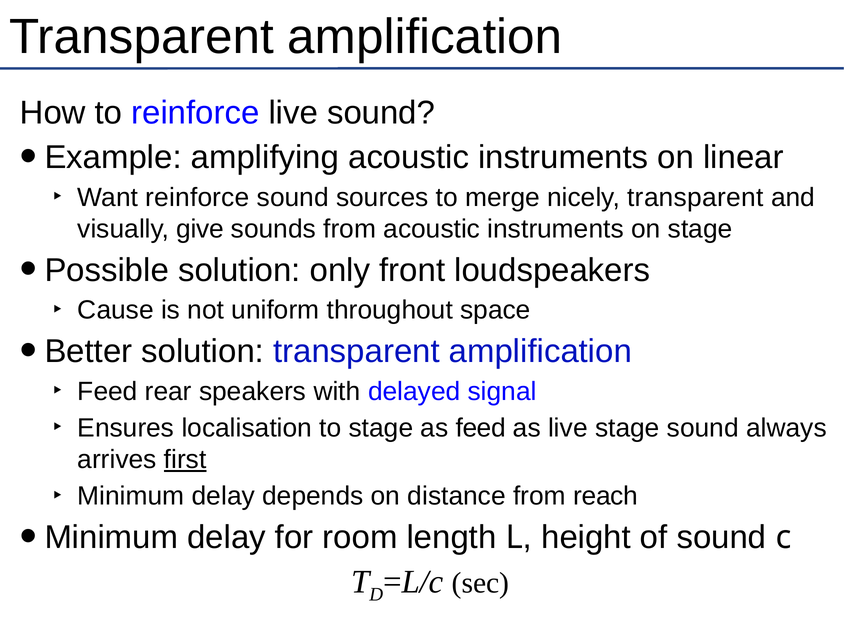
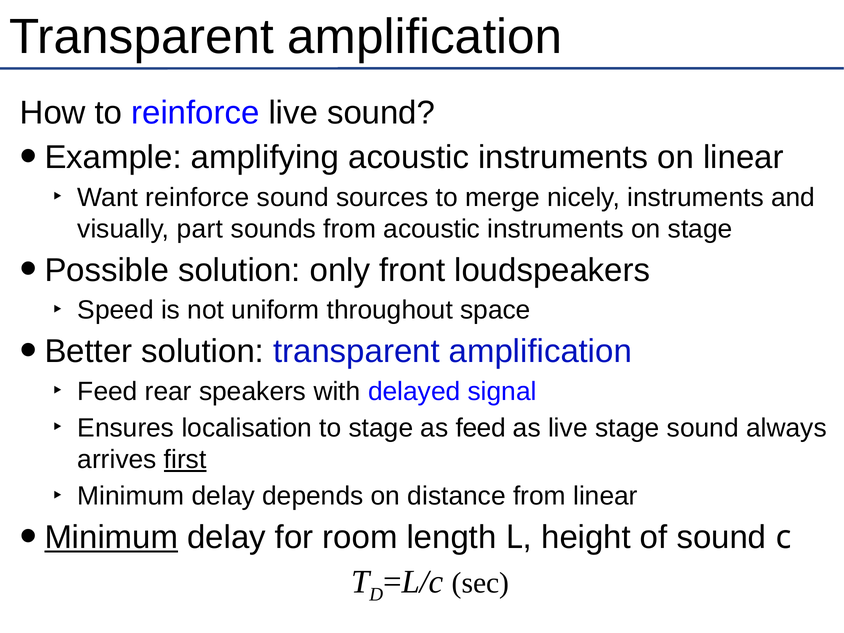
nicely transparent: transparent -> instruments (696, 198)
give: give -> part (200, 229)
Cause: Cause -> Speed (116, 310)
from reach: reach -> linear (605, 496)
Minimum underline: none -> present (111, 537)
